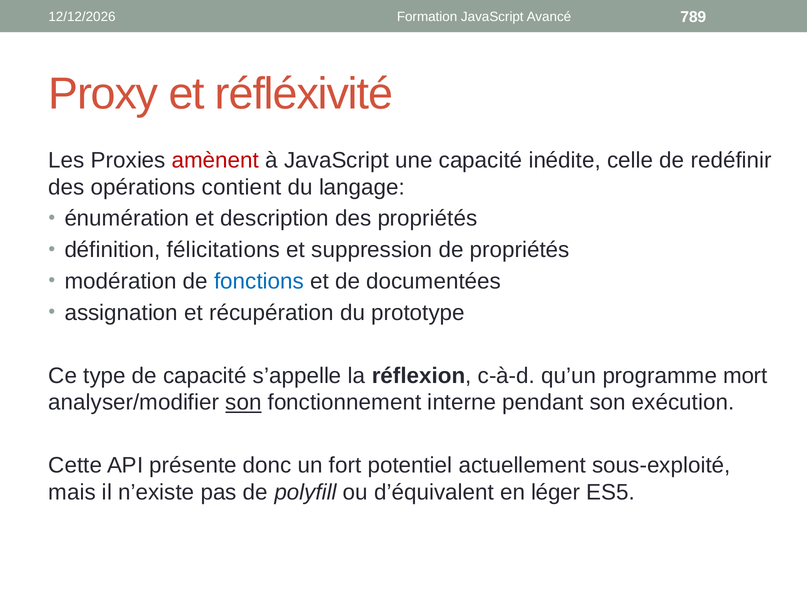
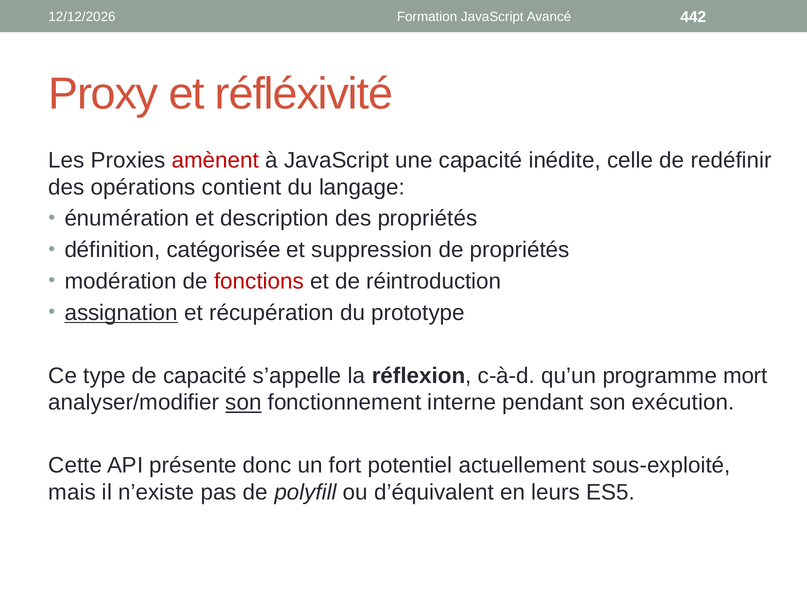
789: 789 -> 442 (693, 17)
félicitations: félicitations -> catégorisée (224, 250)
fonctions colour: blue -> red (259, 282)
documentées: documentées -> réintroduction (434, 282)
assignation underline: none -> present (121, 313)
léger: léger -> leurs (556, 493)
